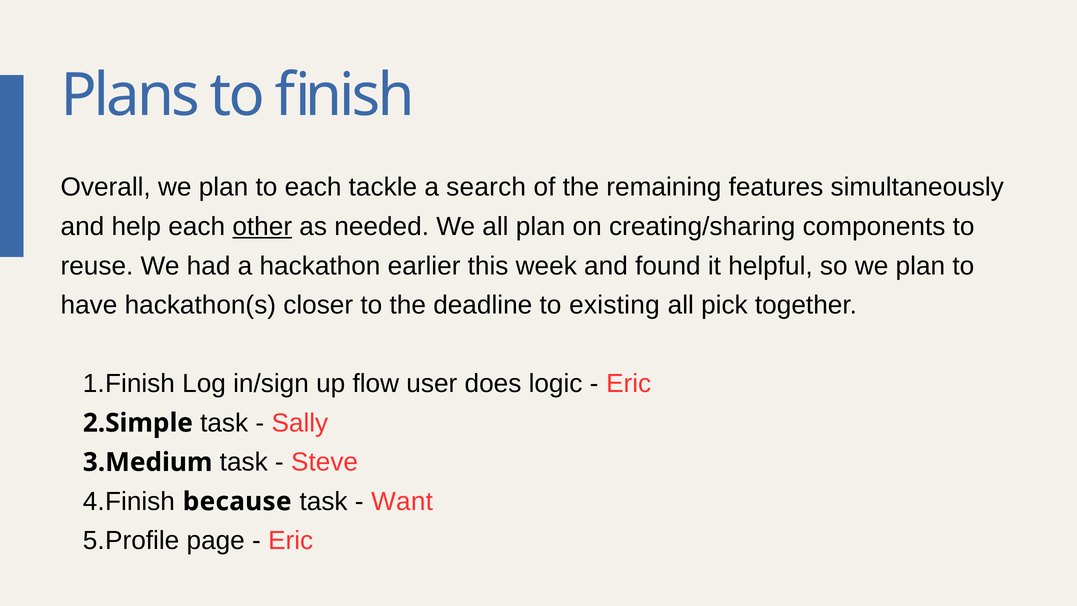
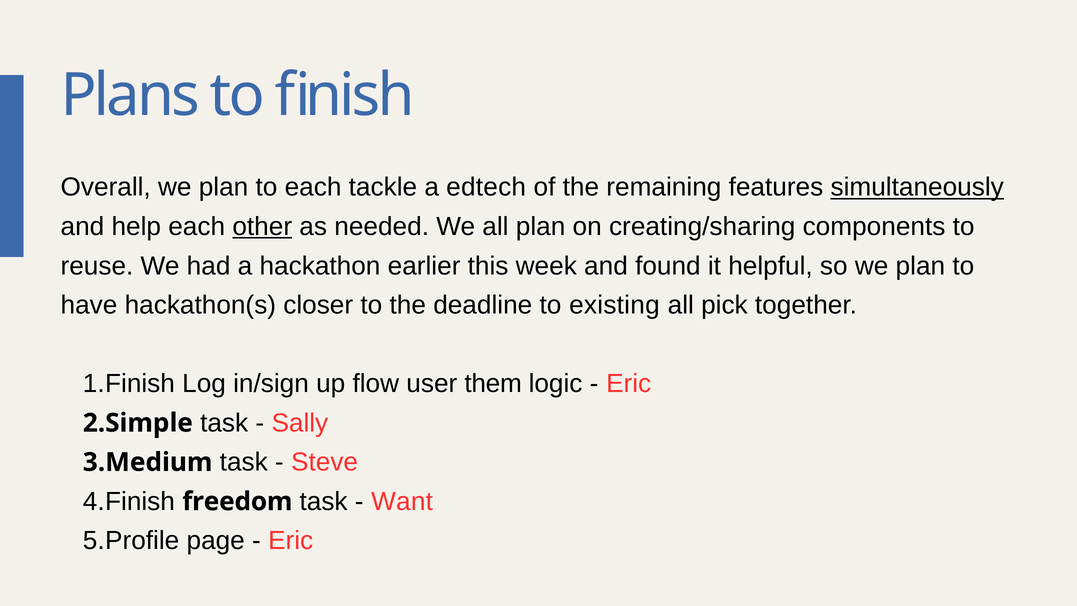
search: search -> edtech (486, 187)
simultaneously underline: none -> present (917, 187)
does: does -> them (493, 384)
because: because -> freedom (237, 501)
